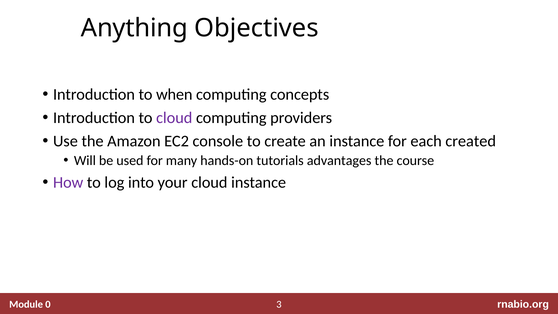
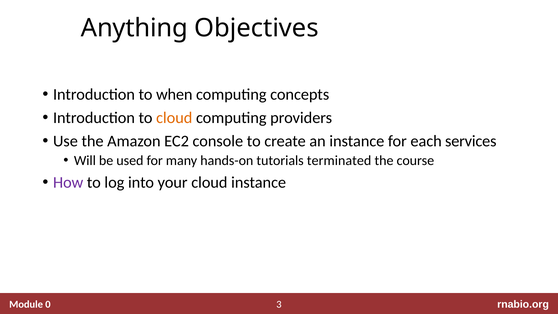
cloud colour: purple -> orange (174, 118)
created: created -> services (471, 141)
advantages: advantages -> terminated (339, 160)
